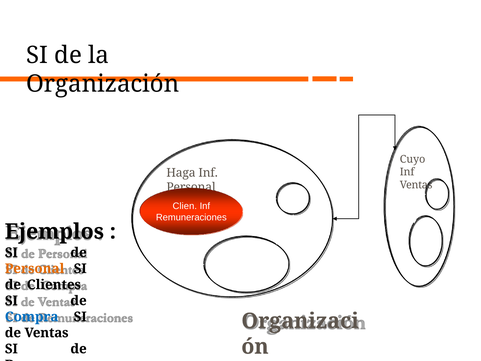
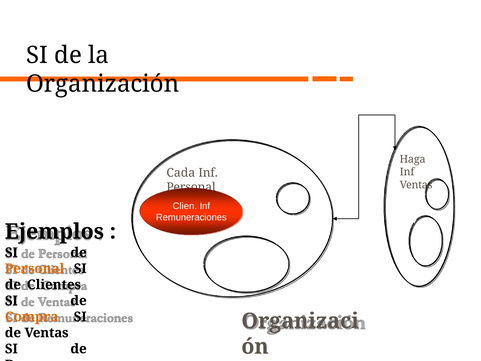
Cuyo: Cuyo -> Haga (413, 159)
Haga: Haga -> Cada (181, 173)
Compra colour: blue -> orange (32, 317)
